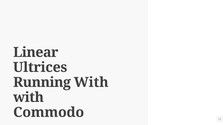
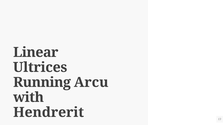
Running With: With -> Arcu (91, 83)
Commodo: Commodo -> Hendrerit (49, 113)
